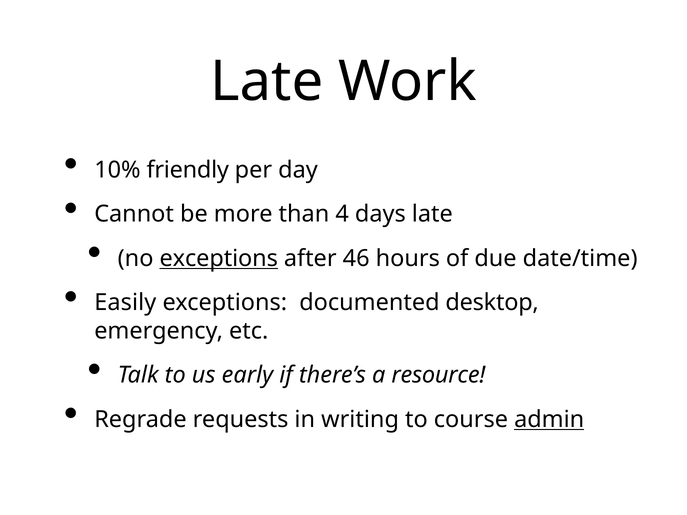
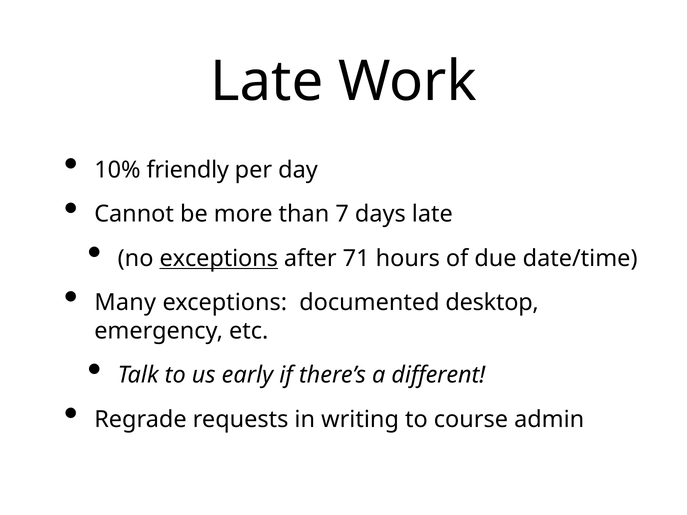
4: 4 -> 7 (342, 214)
46: 46 -> 71 (356, 259)
Easily: Easily -> Many (125, 303)
resource: resource -> different (438, 375)
admin underline: present -> none (549, 420)
